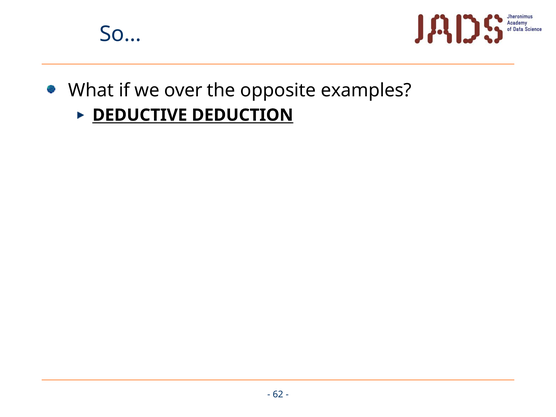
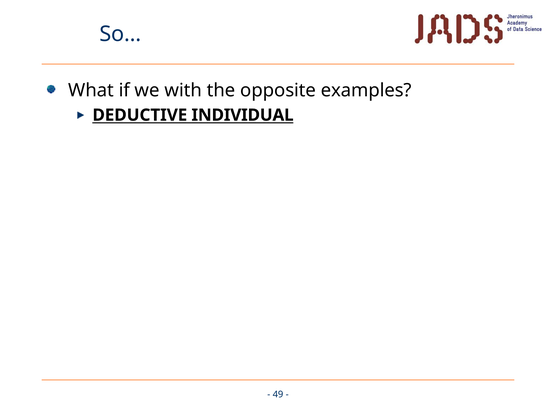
over: over -> with (183, 91)
DEDUCTION: DEDUCTION -> INDIVIDUAL (243, 115)
62: 62 -> 49 (278, 394)
